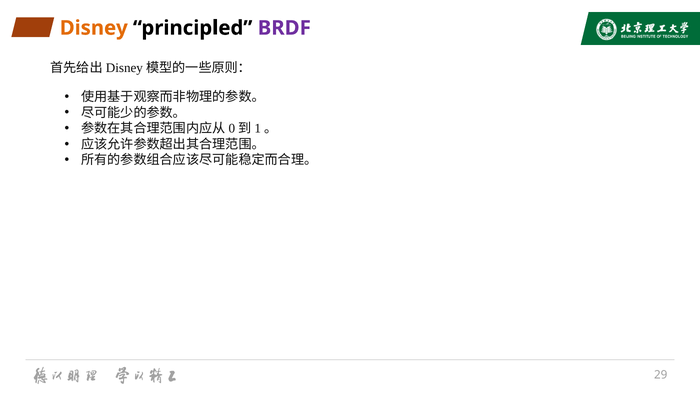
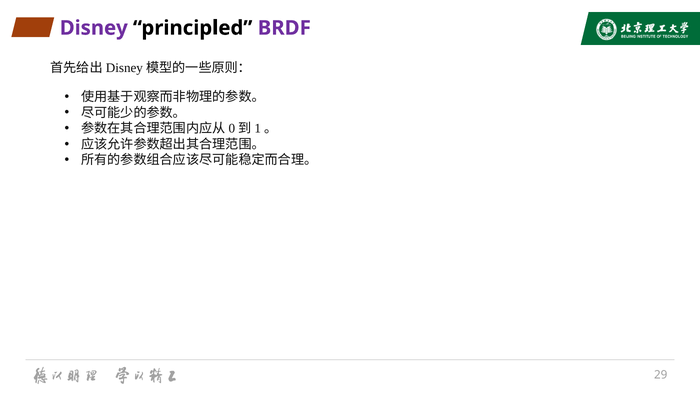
Disney colour: orange -> purple (94, 28)
